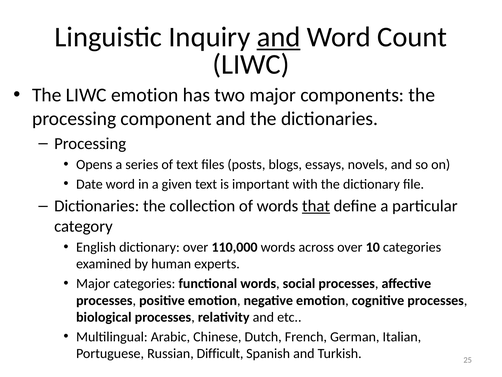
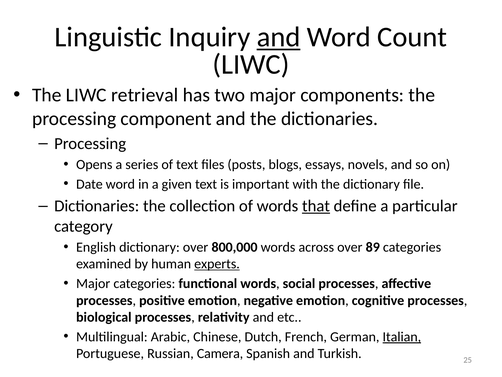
LIWC emotion: emotion -> retrieval (145, 95)
110,000: 110,000 -> 800,000 (235, 247)
10: 10 -> 89 (373, 247)
experts underline: none -> present (217, 264)
Italian underline: none -> present (402, 336)
Difficult: Difficult -> Camera (220, 353)
